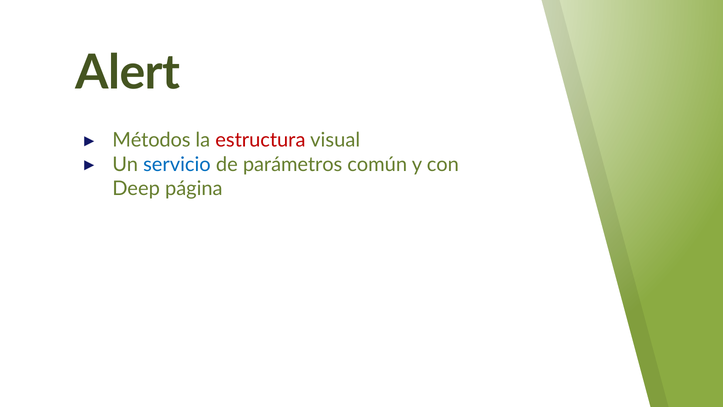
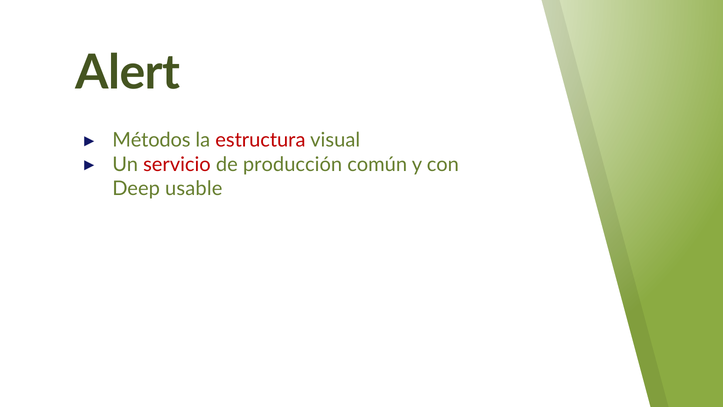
servicio colour: blue -> red (177, 164)
parámetros: parámetros -> producción (293, 164)
página: página -> usable (194, 188)
